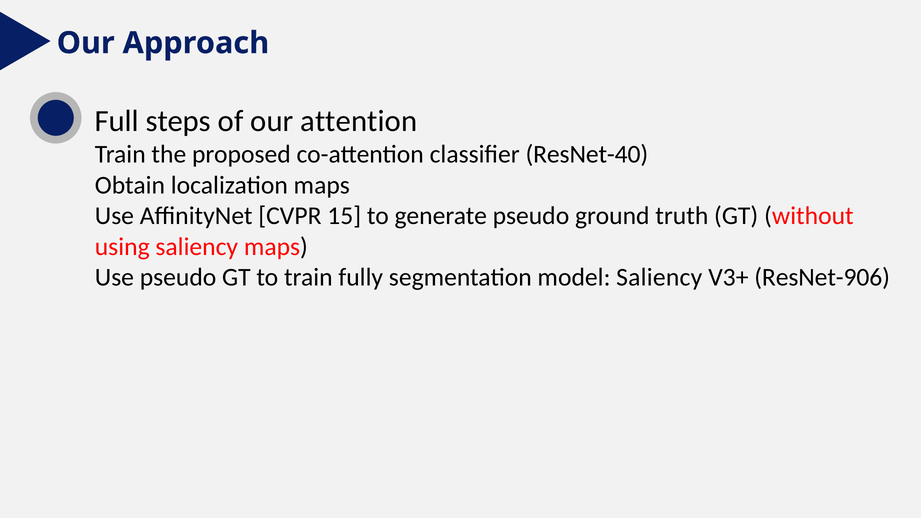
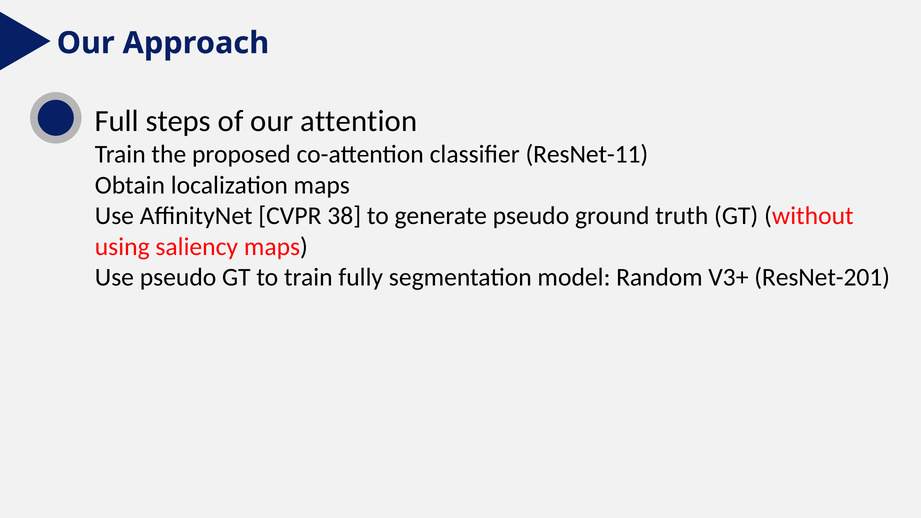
ResNet-40: ResNet-40 -> ResNet-11 (587, 154)
15: 15 -> 38 (344, 216)
model Saliency: Saliency -> Random (659, 277)
ResNet-906: ResNet-906 -> ResNet-201 (822, 277)
